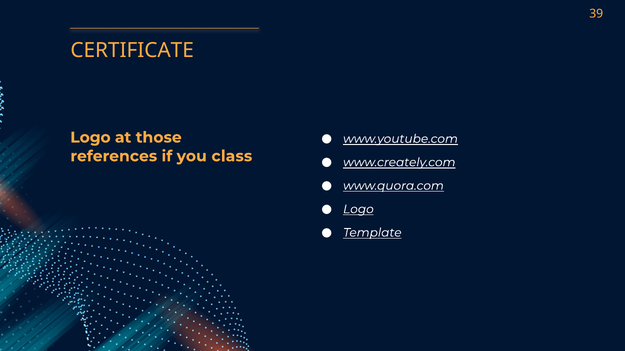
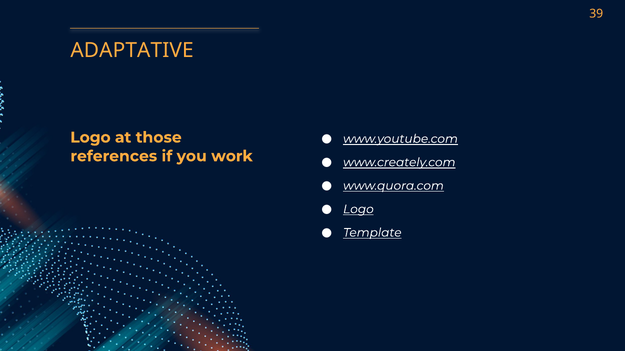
CERTIFICATE: CERTIFICATE -> ADAPTATIVE (132, 51)
class: class -> work (232, 156)
